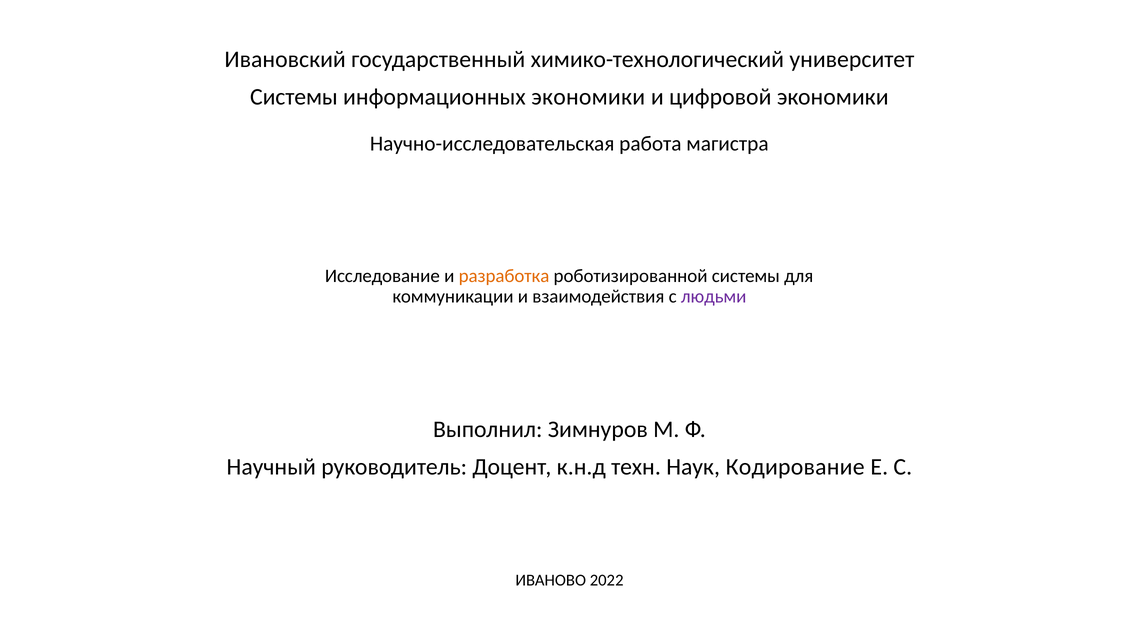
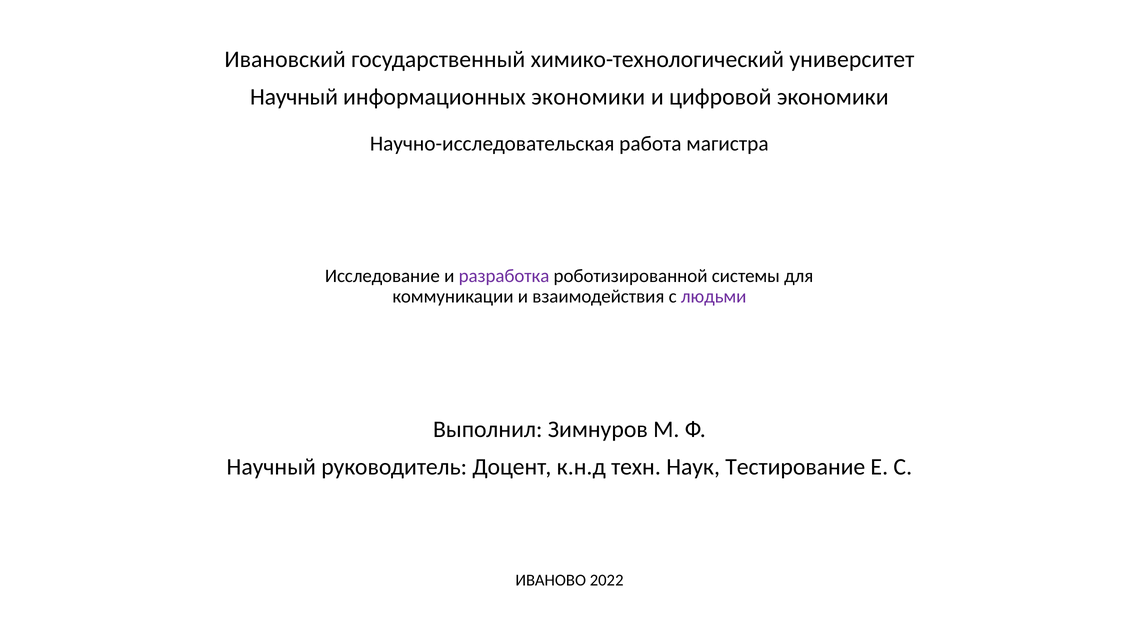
Системы: Системы -> Научный (294, 97)
разработка colour: orange -> purple (504, 276)
Кодирование: Кодирование -> Тестирование (795, 467)
